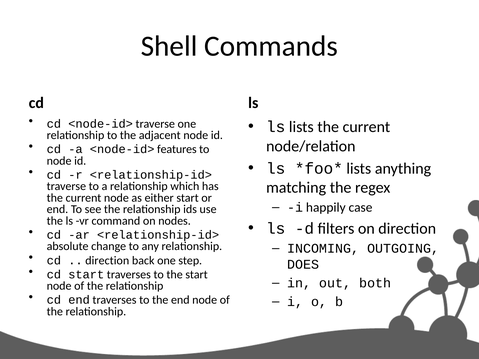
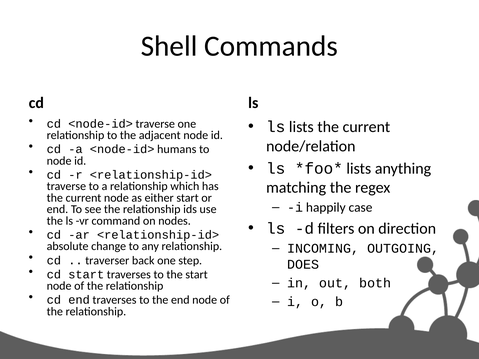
features: features -> humans (177, 149)
direction: direction -> traverser (107, 261)
